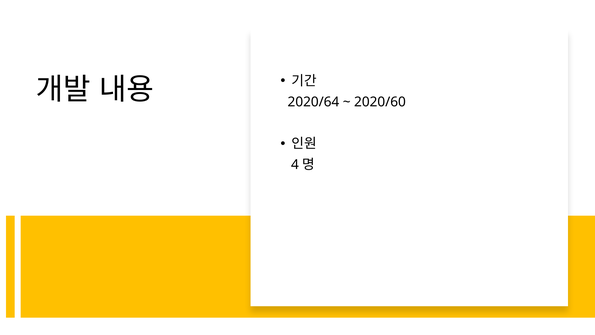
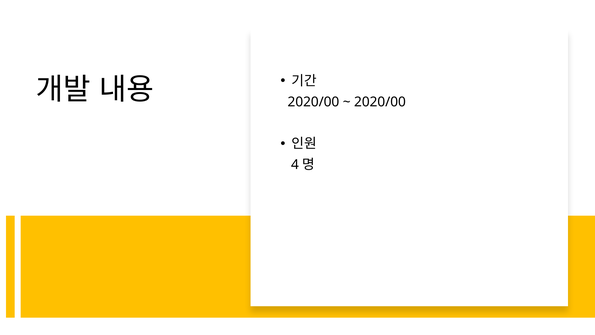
2020/64: 2020/64 -> 2020/00 (313, 102)
2020/60: 2020/60 -> 2020/00 (380, 102)
